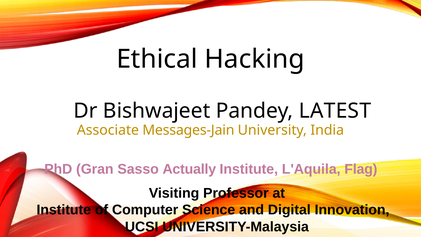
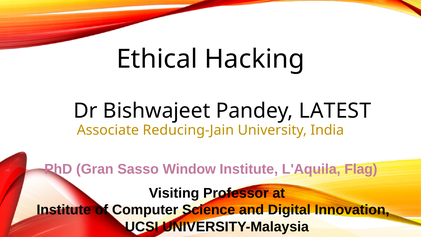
Messages-Jain: Messages-Jain -> Reducing-Jain (188, 130)
Actually: Actually -> Window (189, 169)
